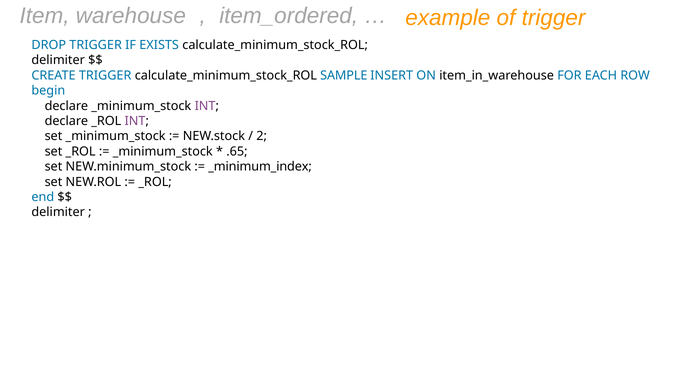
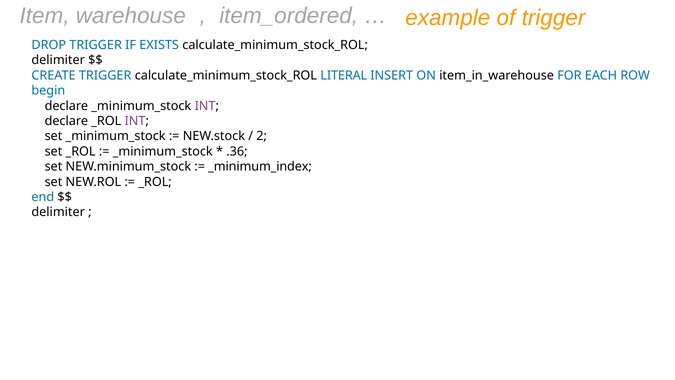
SAMPLE: SAMPLE -> LITERAL (344, 75)
.65: .65 -> .36 (237, 151)
